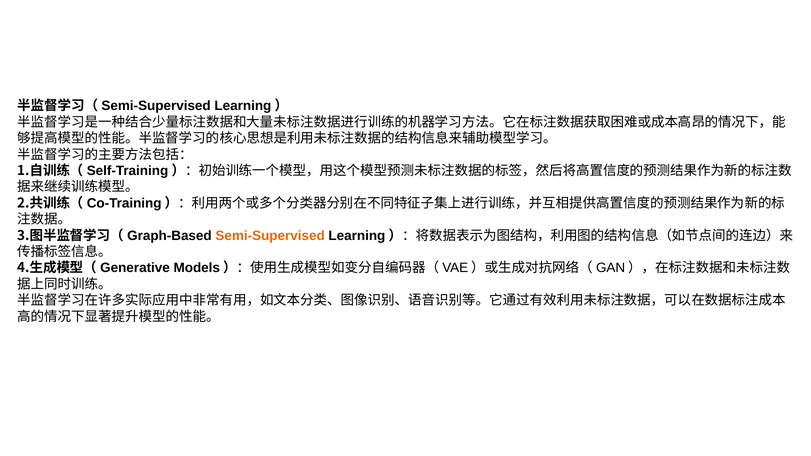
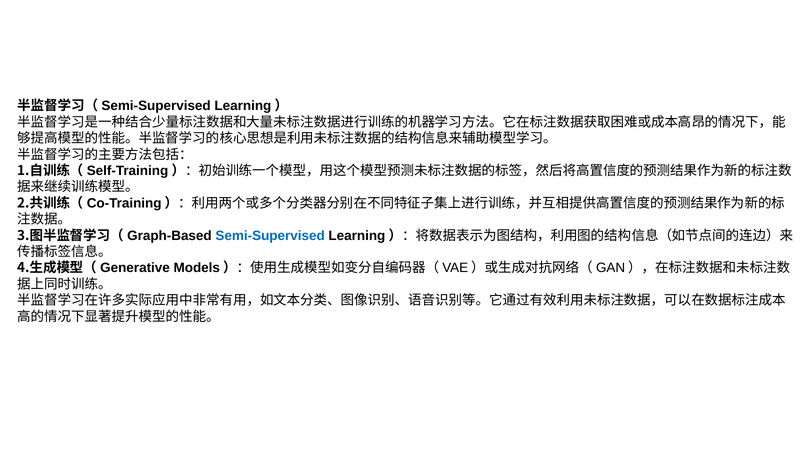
Semi-Supervised colour: orange -> blue (270, 236)
